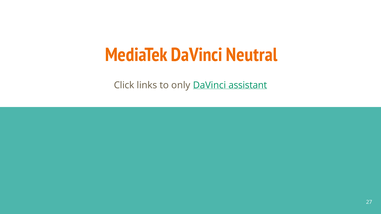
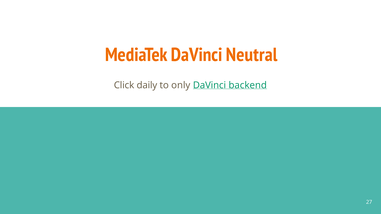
links: links -> daily (147, 85)
assistant: assistant -> backend (248, 85)
